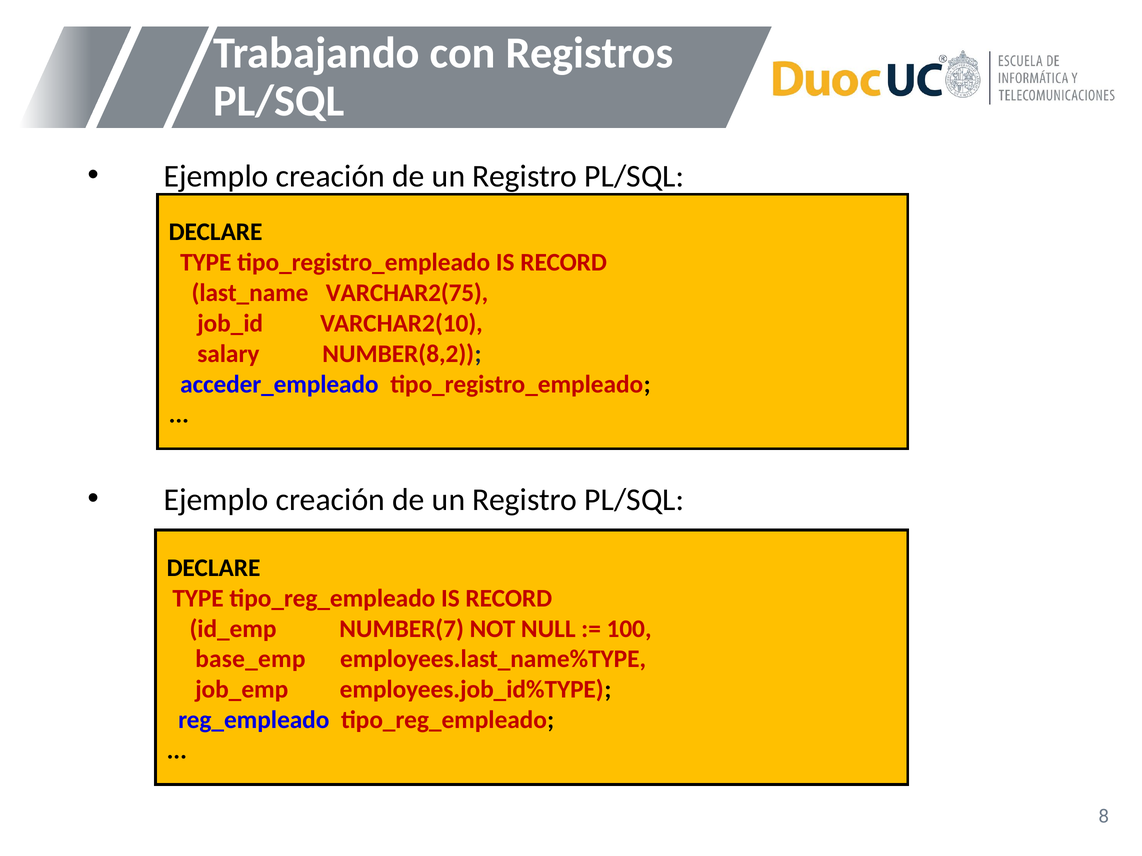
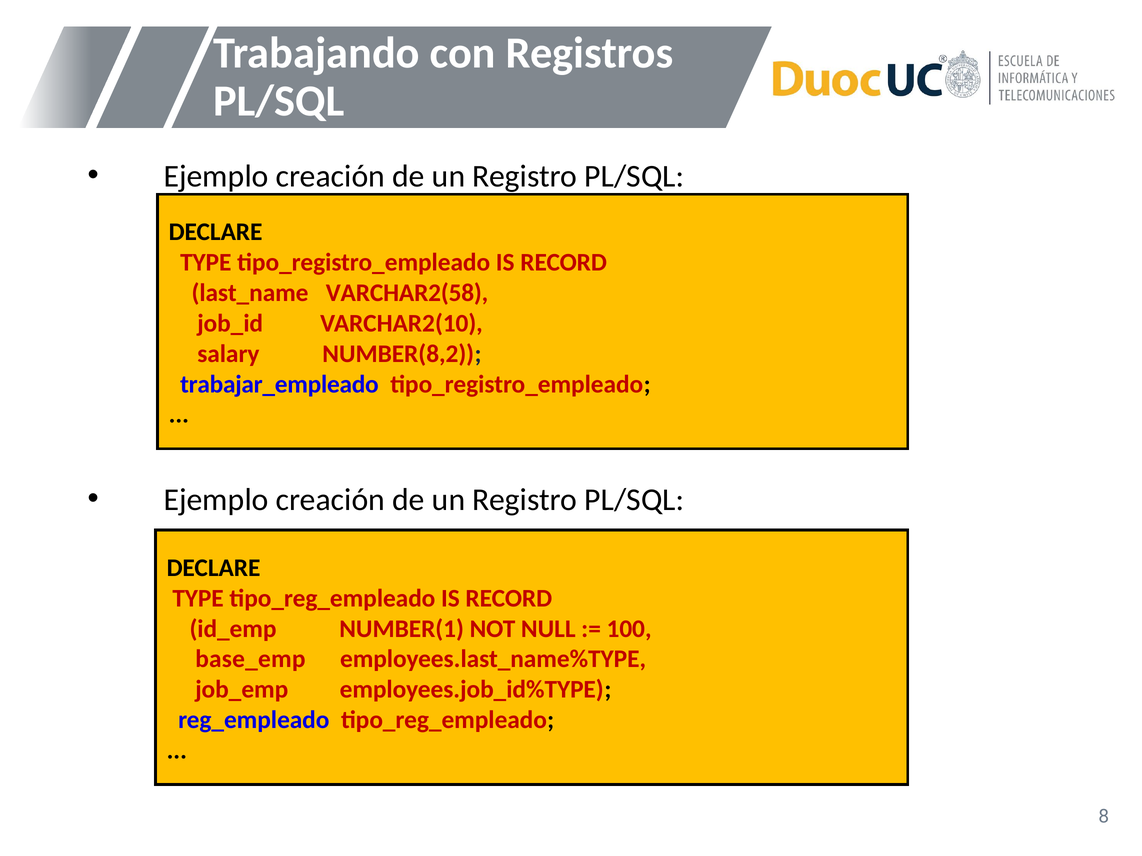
VARCHAR2(75: VARCHAR2(75 -> VARCHAR2(58 (407, 293)
acceder_empleado: acceder_empleado -> trabajar_empleado (279, 384)
NUMBER(7: NUMBER(7 -> NUMBER(1 (402, 629)
